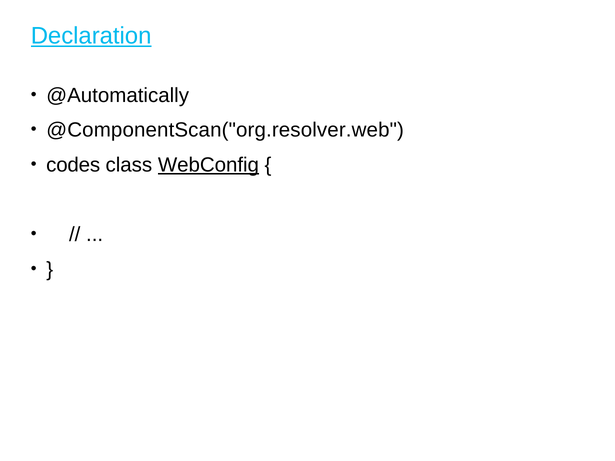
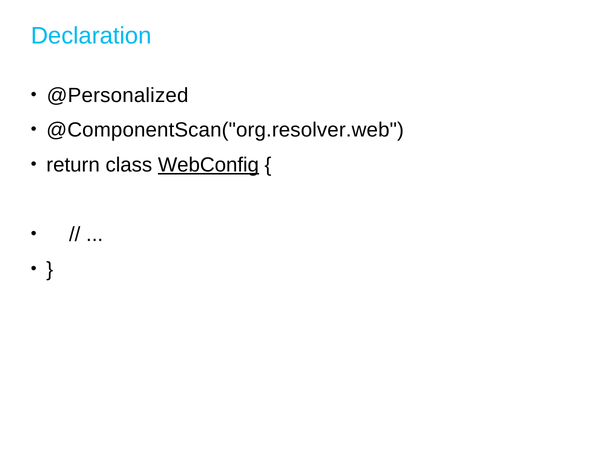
Declaration underline: present -> none (91, 36)
@Automatically: @Automatically -> @Personalized (118, 95)
codes: codes -> return (73, 165)
